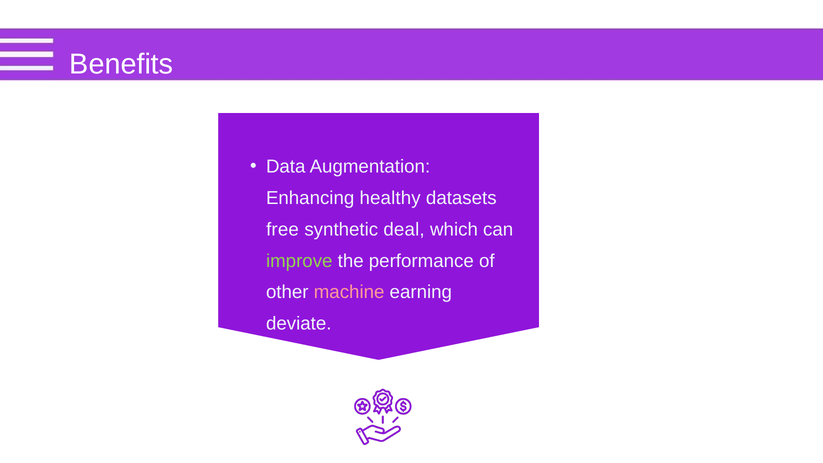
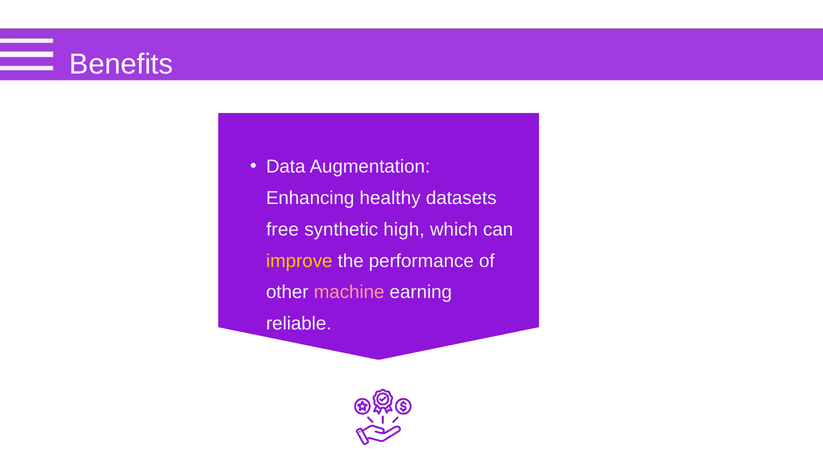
deal: deal -> high (404, 229)
improve colour: light green -> yellow (299, 261)
deviate: deviate -> reliable (299, 324)
